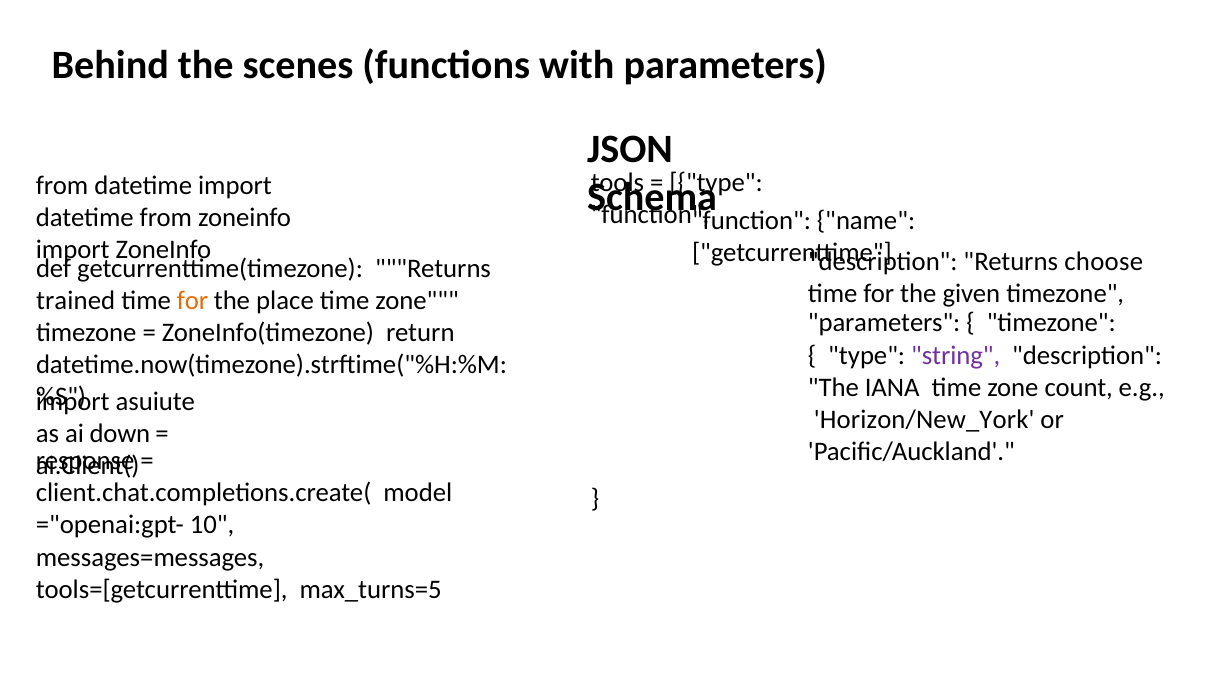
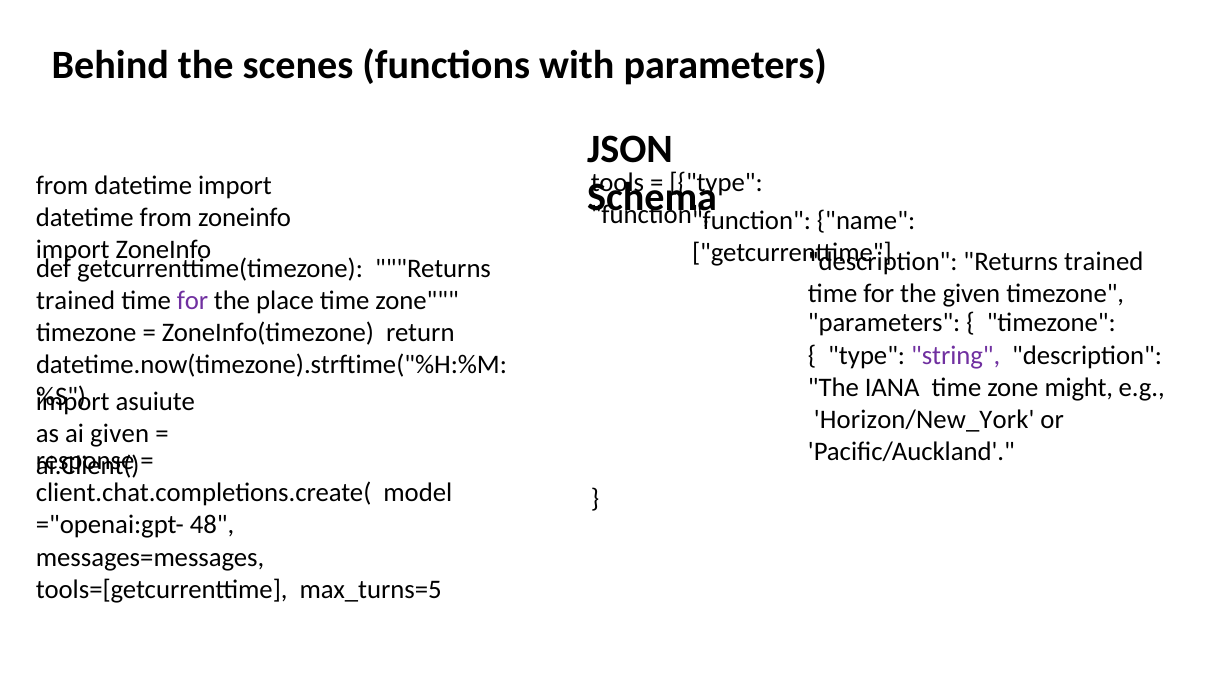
choose: choose -> trained (1104, 261)
for colour: orange -> purple (193, 300)
count: count -> might (1079, 387)
ai down: down -> given (120, 433)
10: 10 -> 48 (212, 525)
